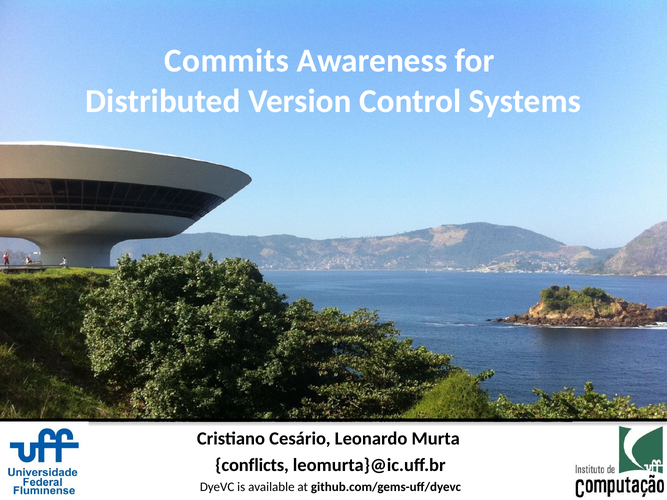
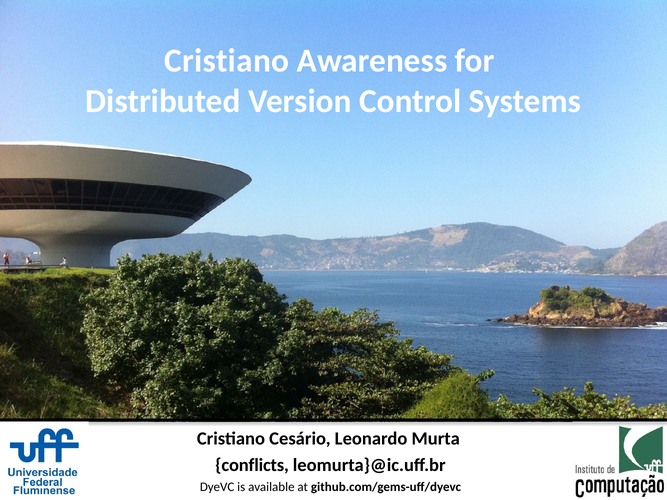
Commits: Commits -> Cristiano (227, 61)
